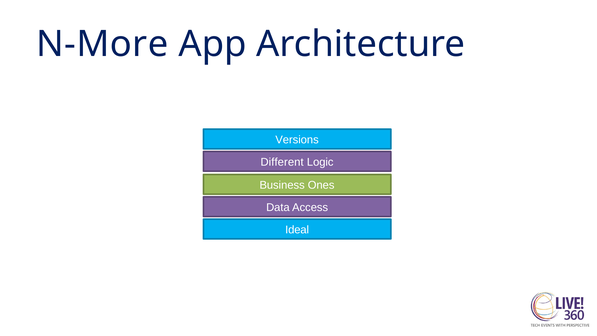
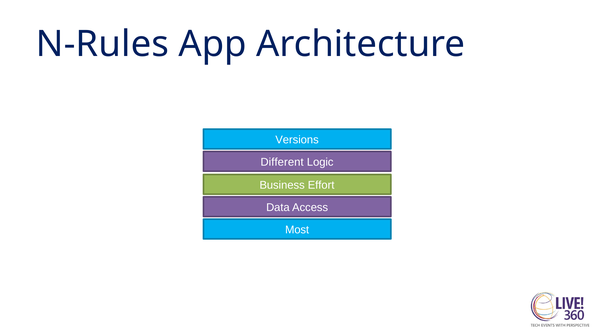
N-More: N-More -> N-Rules (102, 44)
Ones: Ones -> Effort (321, 185)
Ideal: Ideal -> Most (297, 230)
